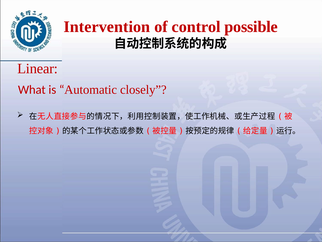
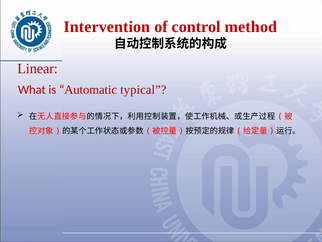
possible: possible -> method (251, 27)
closely: closely -> typical (143, 89)
